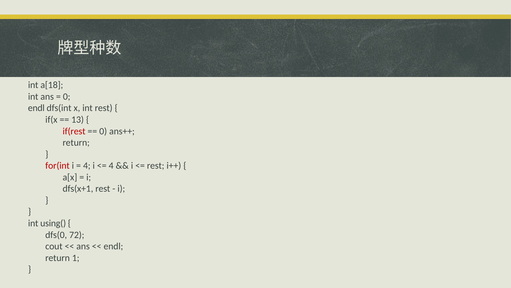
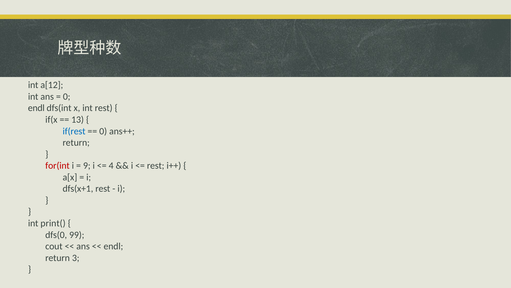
a[18: a[18 -> a[12 (52, 85)
if(rest colour: red -> blue (74, 131)
4: 4 -> 9 (87, 165)
using(: using( -> print( (53, 223)
72: 72 -> 99 (77, 234)
1: 1 -> 3 (76, 257)
